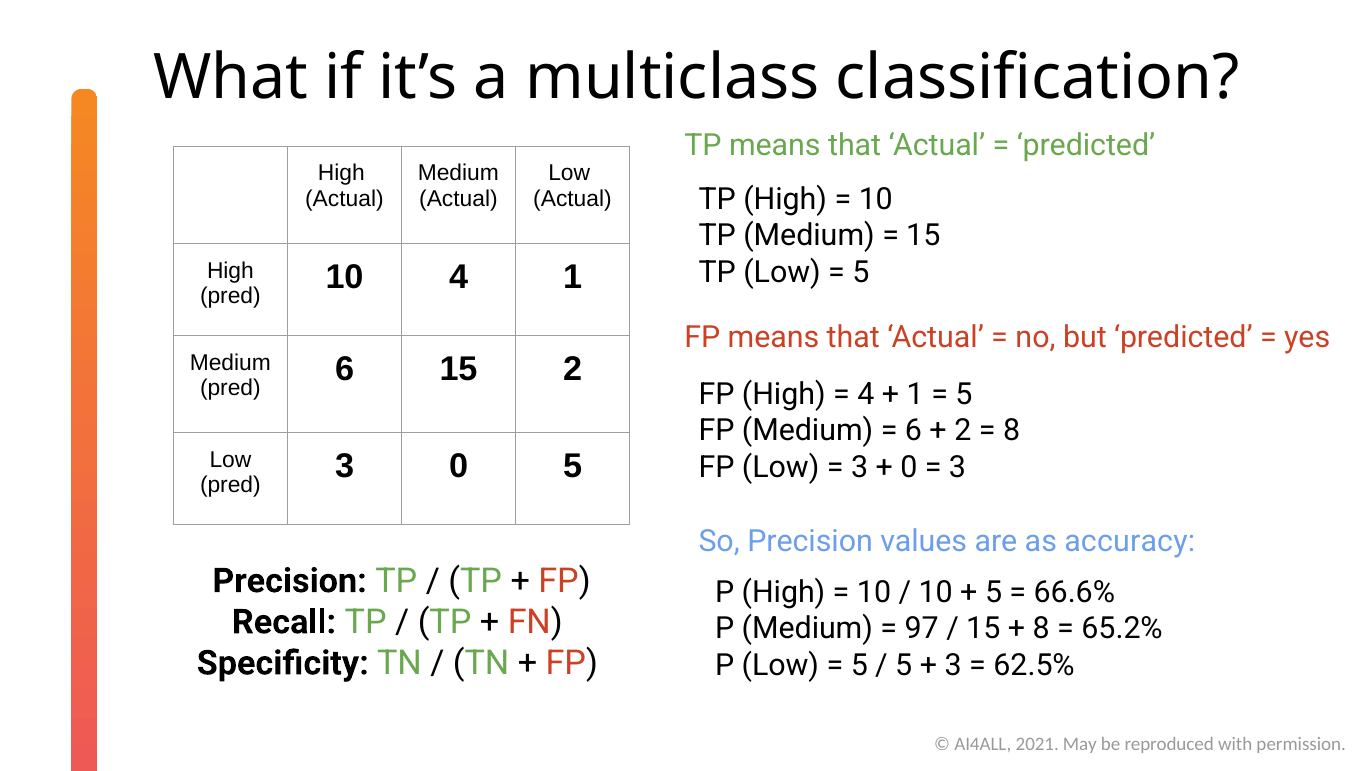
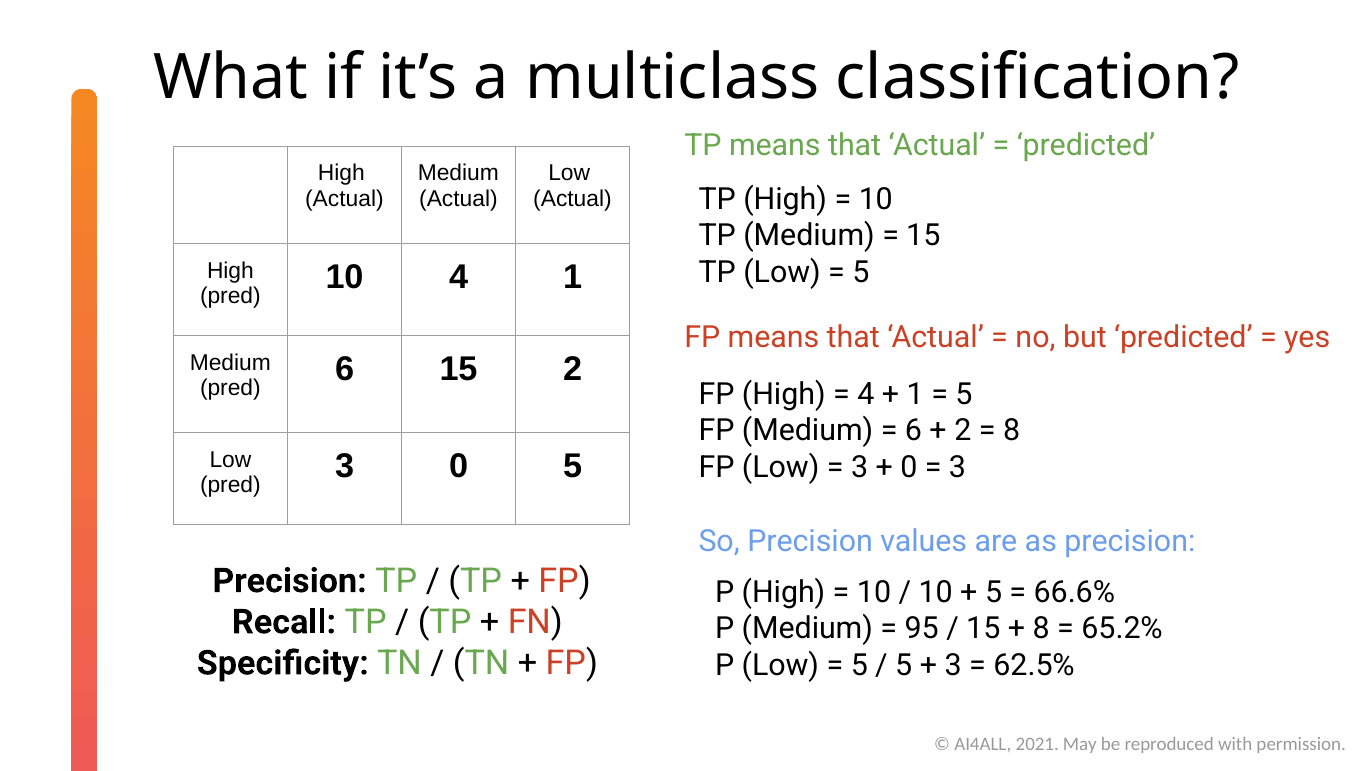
as accuracy: accuracy -> precision (1130, 541)
97: 97 -> 95 (922, 628)
